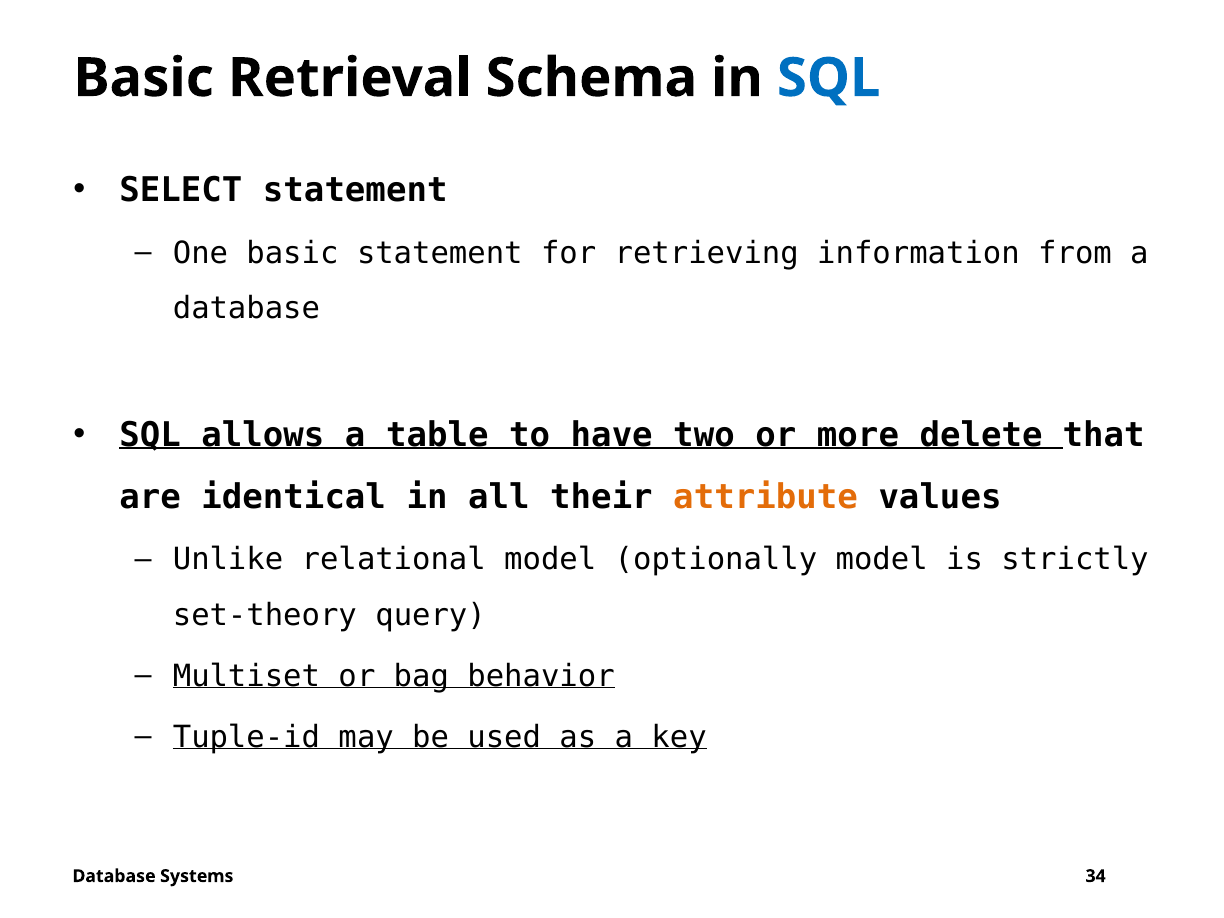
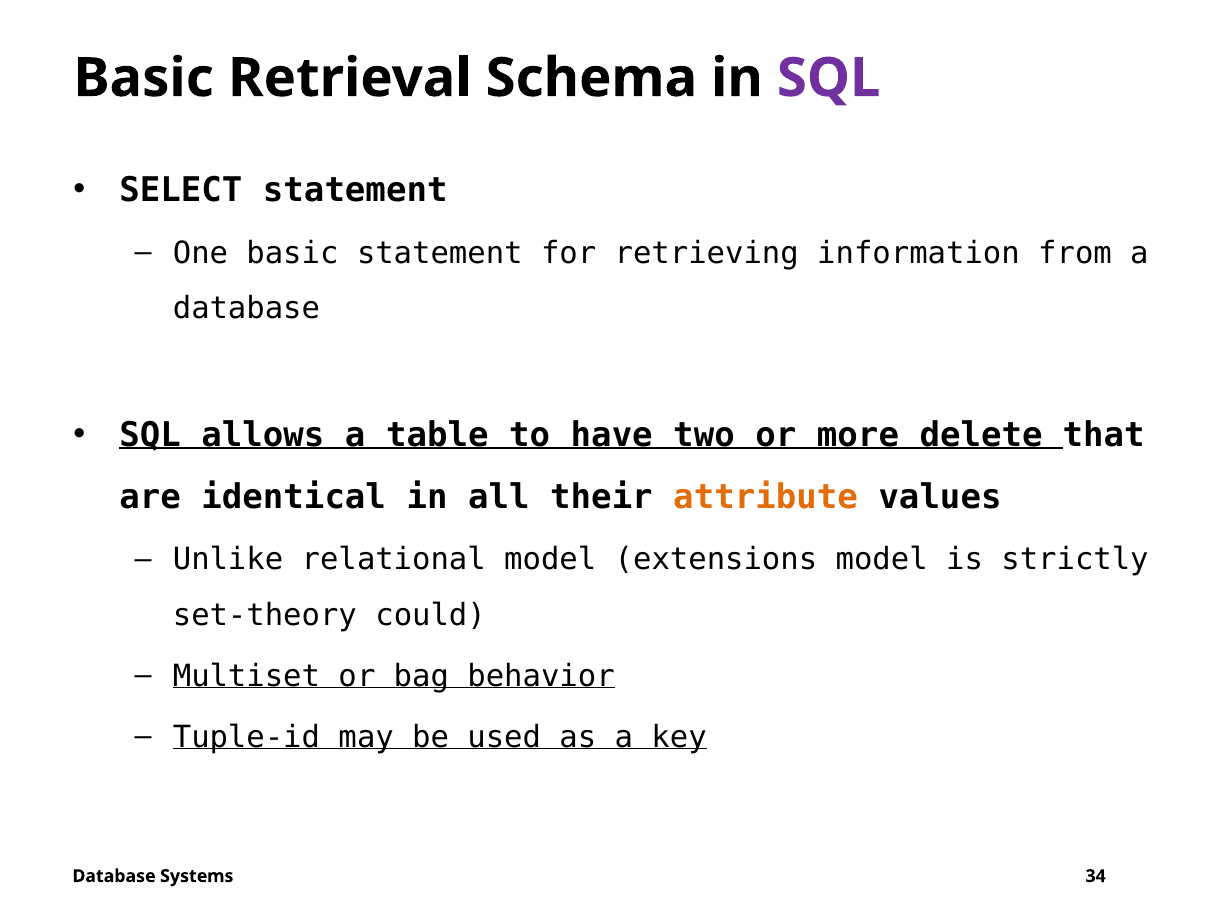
SQL colour: blue -> purple (829, 78)
optionally: optionally -> extensions (716, 560)
query: query -> could (431, 615)
